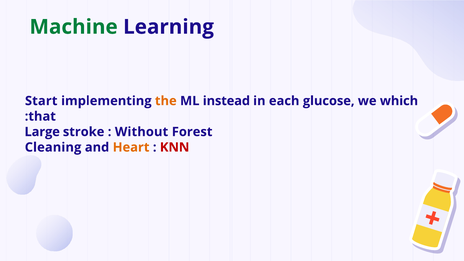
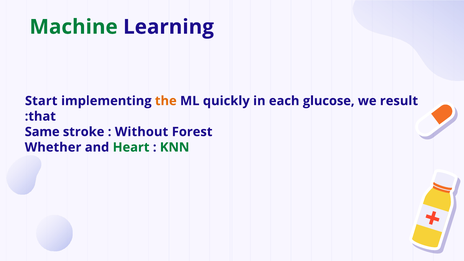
instead: instead -> quickly (226, 101)
which: which -> result (399, 101)
Large: Large -> Same (42, 132)
Cleaning: Cleaning -> Whether (53, 147)
Heart colour: orange -> green (131, 147)
KNN colour: red -> green (175, 147)
